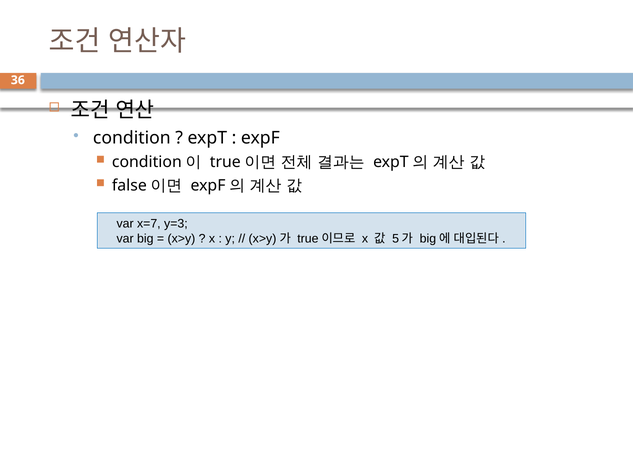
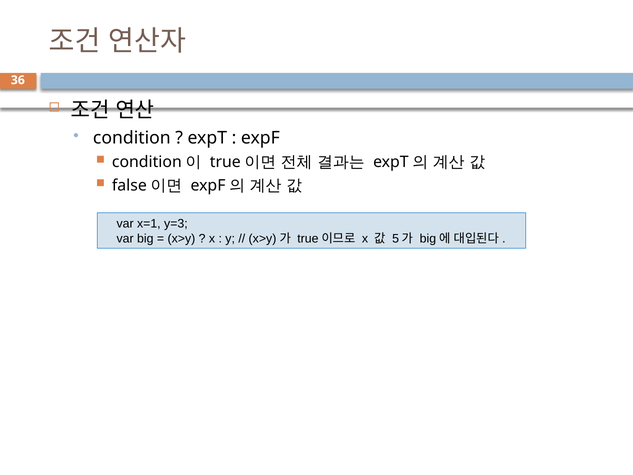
x=7: x=7 -> x=1 (149, 224)
